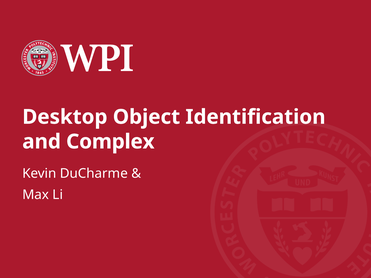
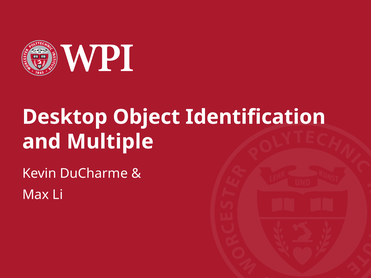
Complex: Complex -> Multiple (110, 142)
